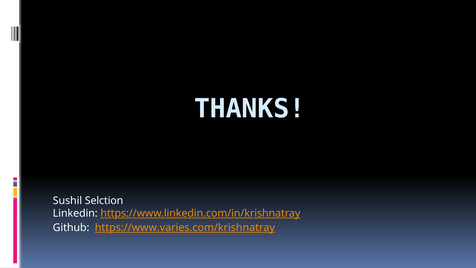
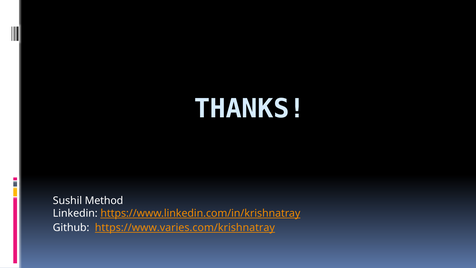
Selction: Selction -> Method (104, 200)
